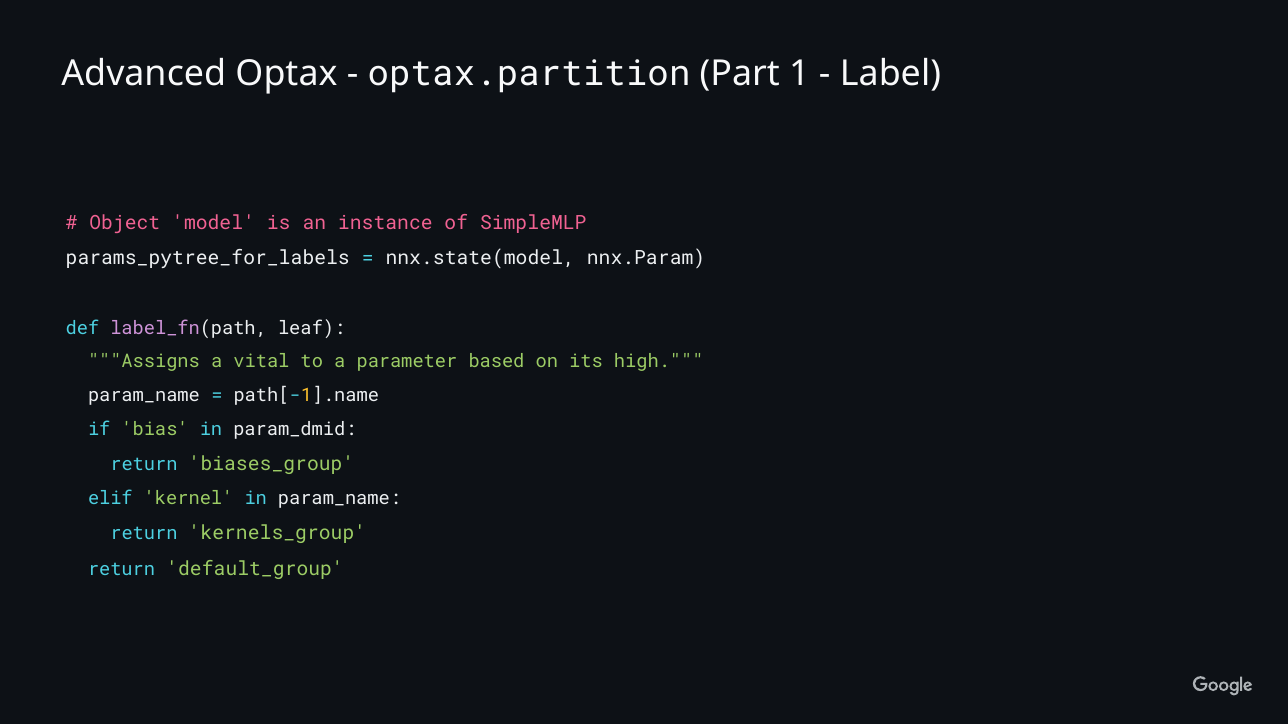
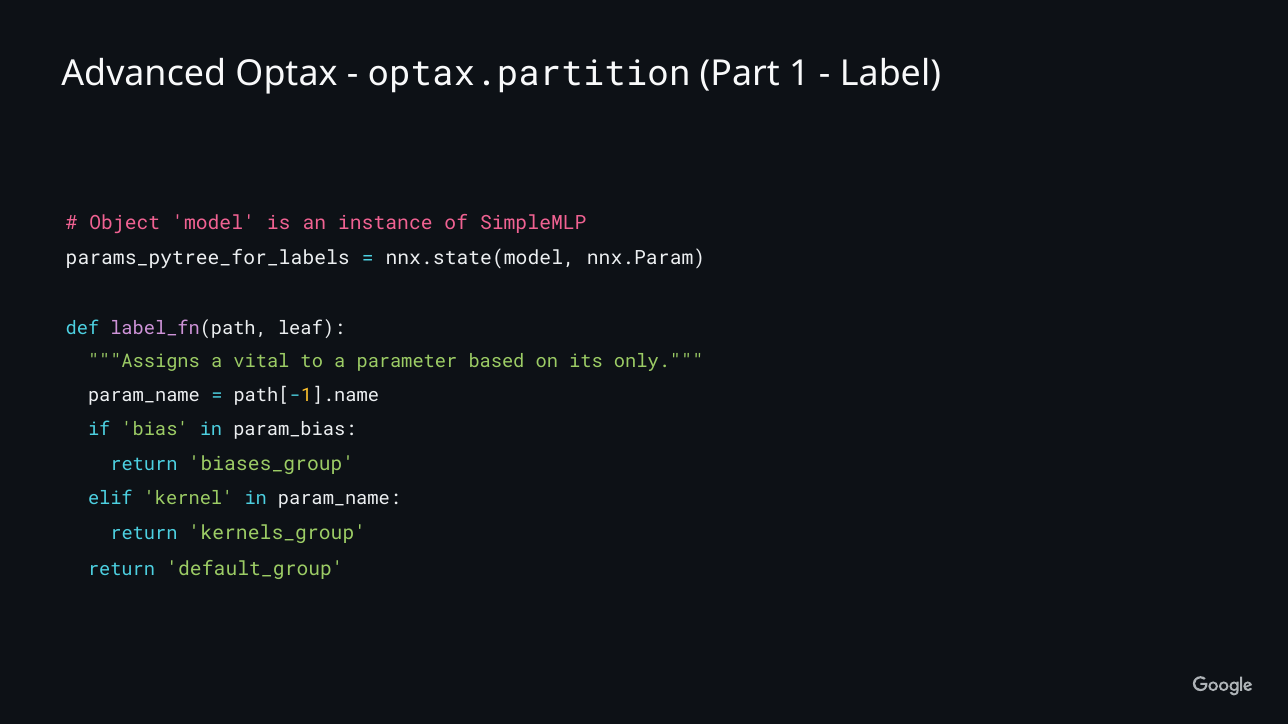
high: high -> only (659, 362)
param_dmid: param_dmid -> param_bias (295, 429)
